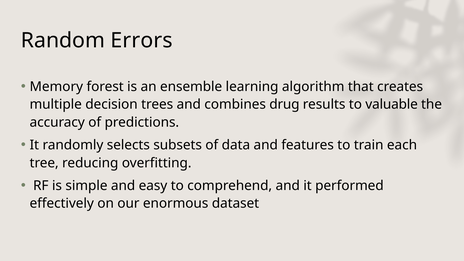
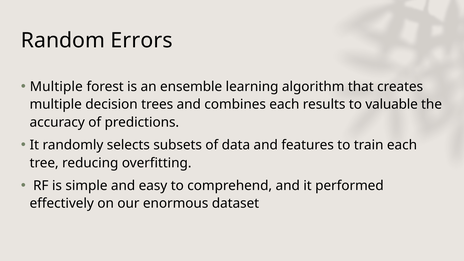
Memory: Memory -> Multiple (56, 87)
combines drug: drug -> each (284, 104)
